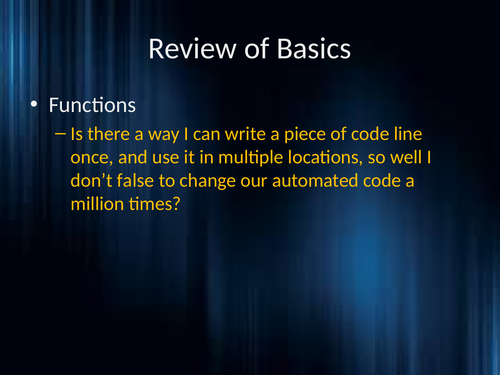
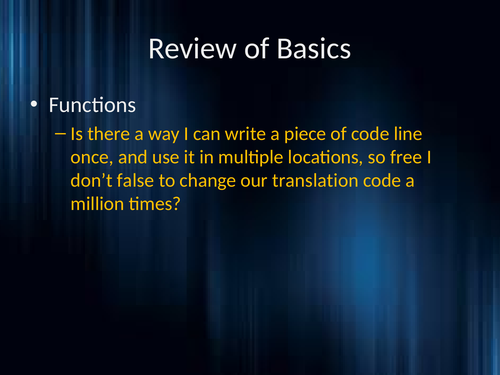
well: well -> free (406, 157)
automated: automated -> translation (315, 180)
